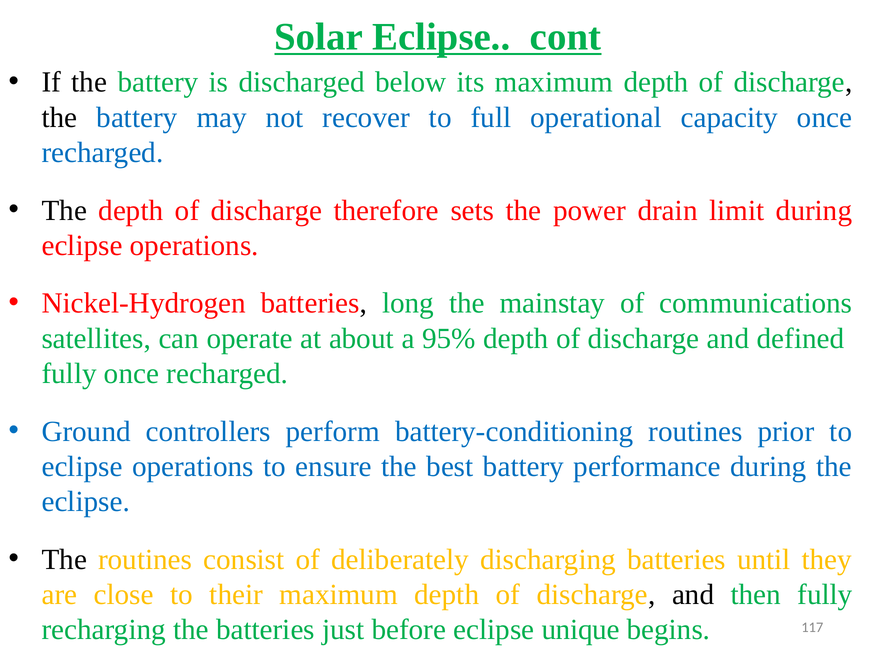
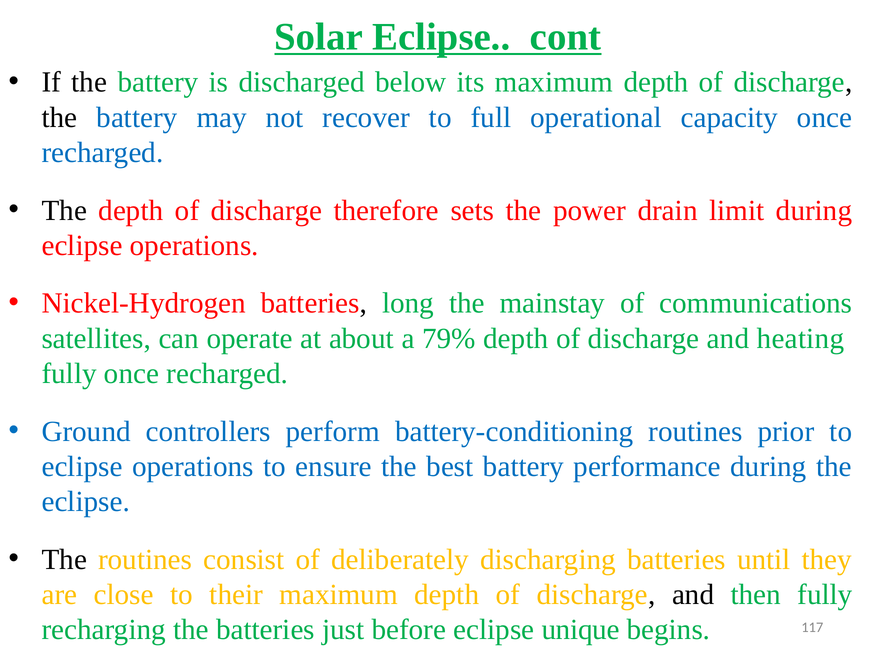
95%: 95% -> 79% (449, 338)
defined: defined -> heating (800, 338)
